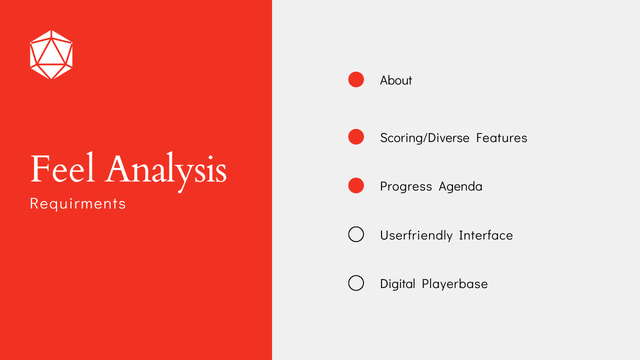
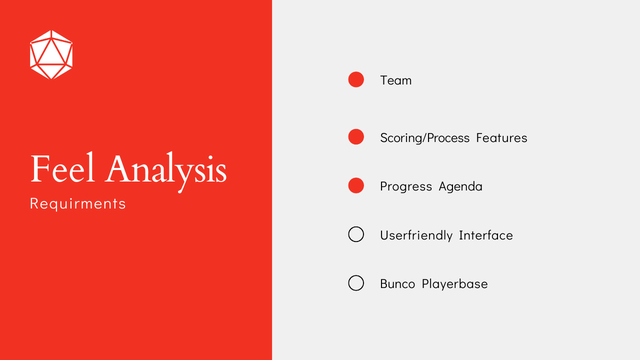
About: About -> Team (396, 81)
Scoring/Diverse: Scoring/Diverse -> Scoring/Process (425, 138)
Digital: Digital -> Bunco (398, 284)
